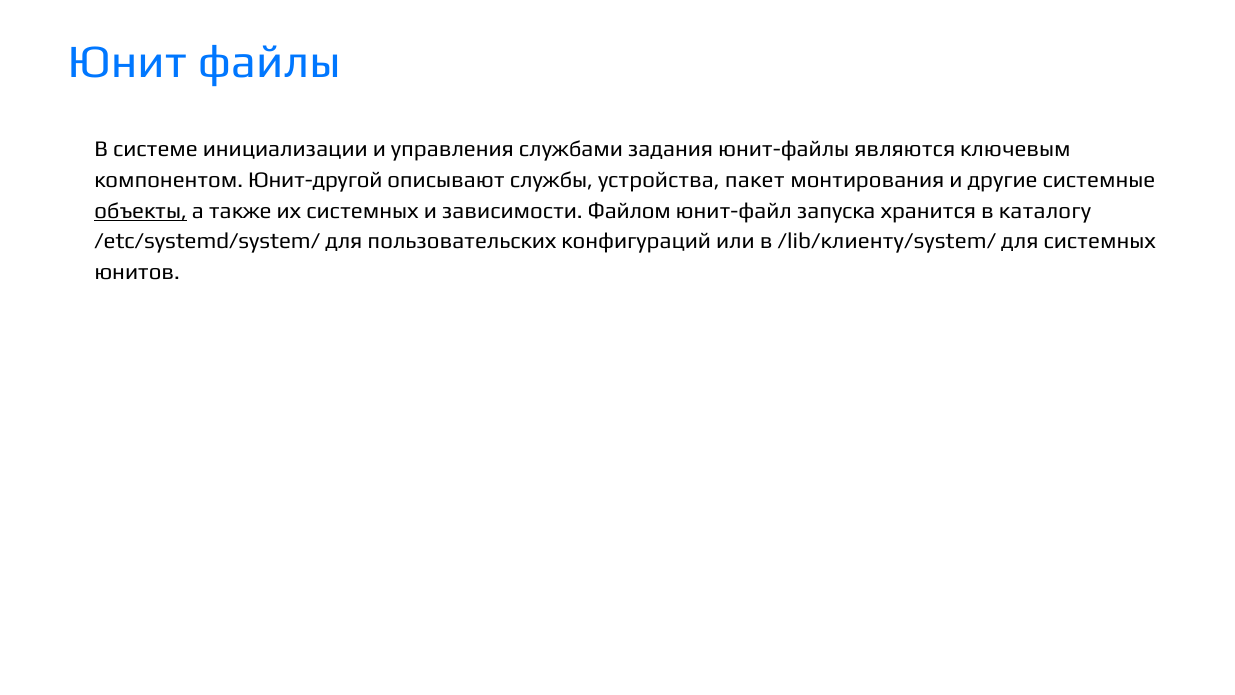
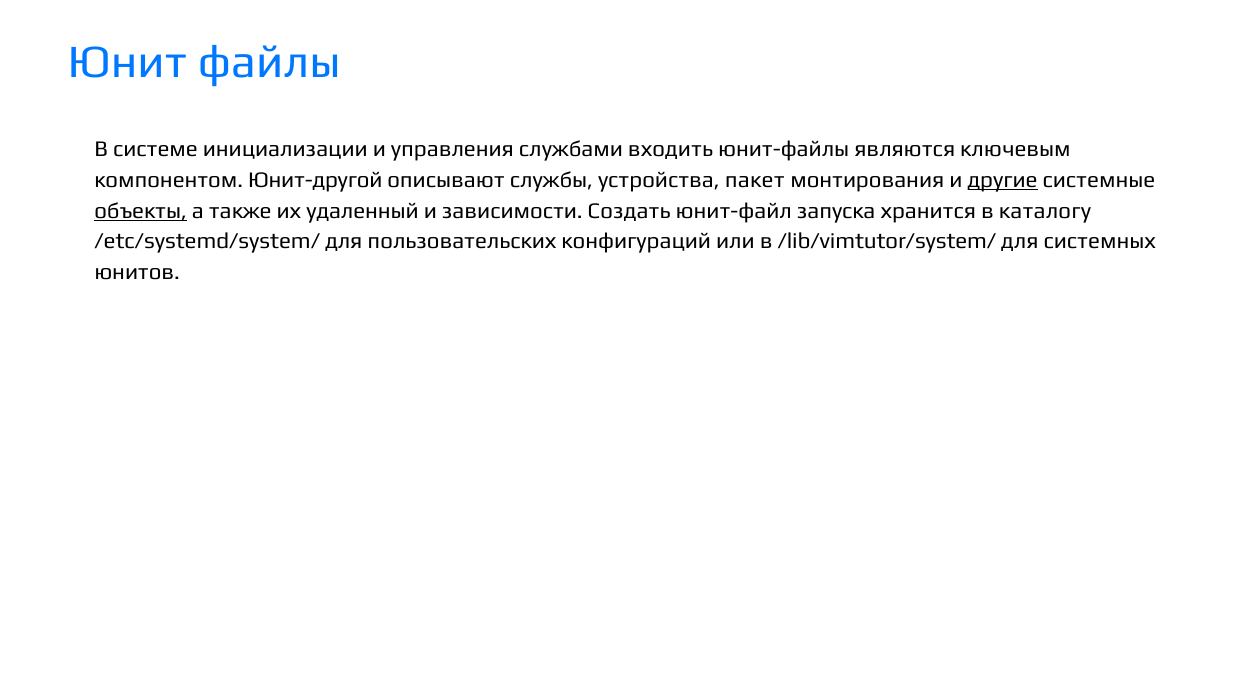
задания: задания -> входить (670, 149)
другие underline: none -> present (1003, 180)
их системных: системных -> удаленный (363, 211)
Файлом: Файлом -> Создать (629, 211)
/lib/клиенту/system/: /lib/клиенту/system/ -> /lib/vimtutor/system/ (887, 241)
